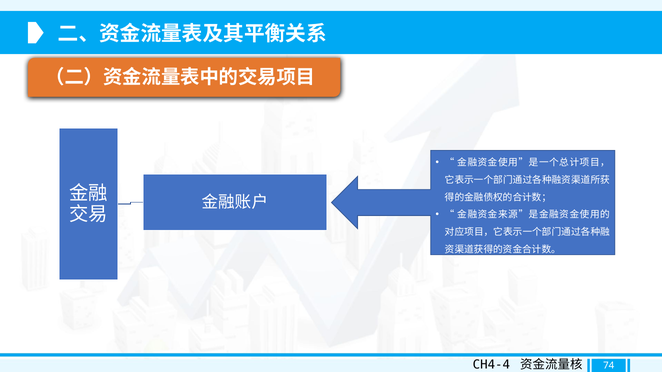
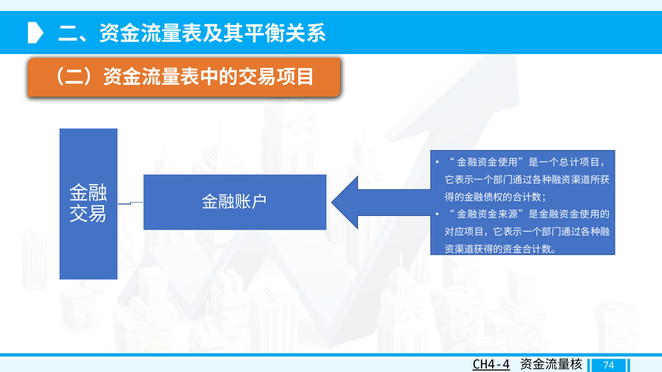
CH4-4 underline: none -> present (491, 365)
